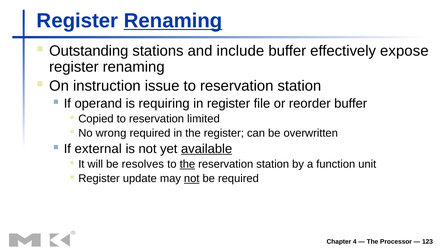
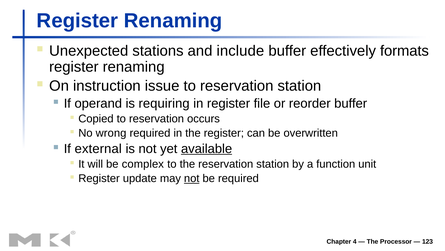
Renaming underline: present -> none (173, 21)
Outstanding: Outstanding -> Unexpected (89, 51)
expose: expose -> formats (404, 51)
limited: limited -> occurs (203, 119)
resolves: resolves -> complex (143, 164)
the underline: present -> none (187, 164)
